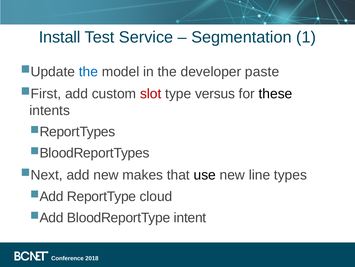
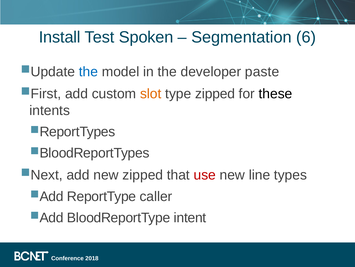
Service: Service -> Spoken (146, 37)
1: 1 -> 6 (306, 37)
slot colour: red -> orange (151, 94)
type versus: versus -> zipped (215, 94)
new makes: makes -> zipped (143, 175)
use colour: black -> red (205, 175)
cloud: cloud -> caller (156, 196)
